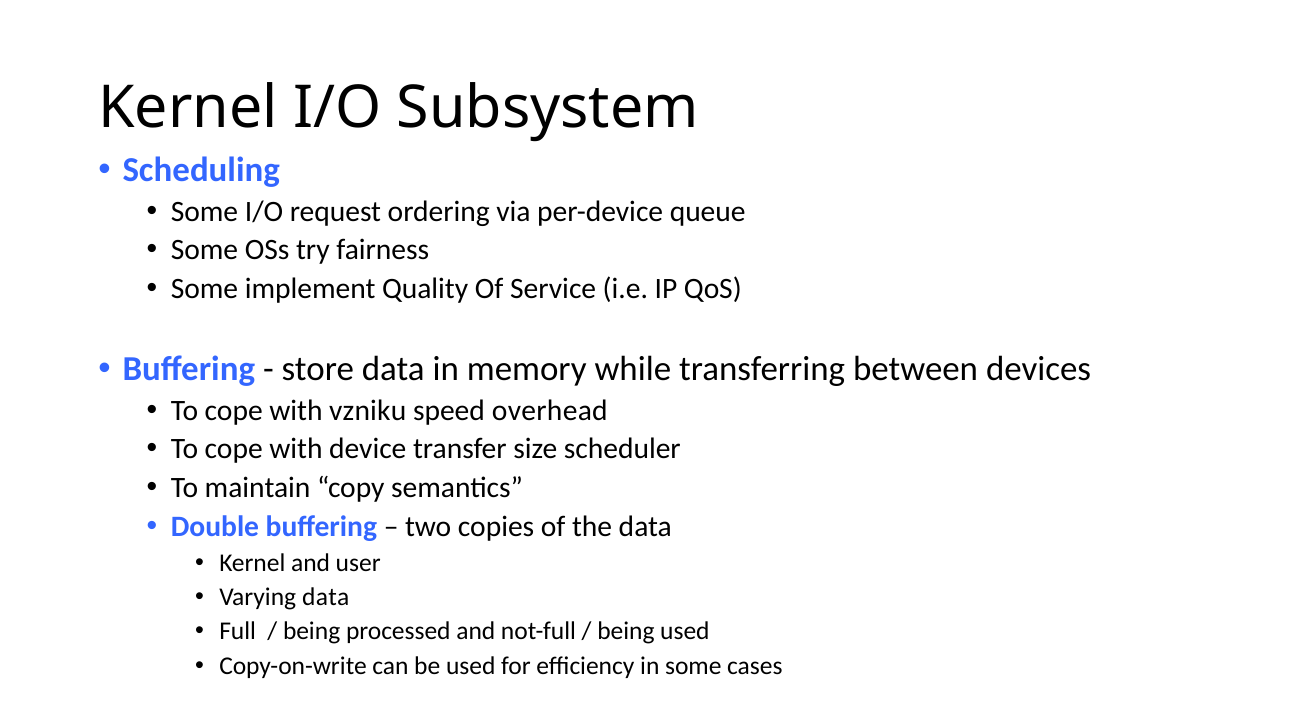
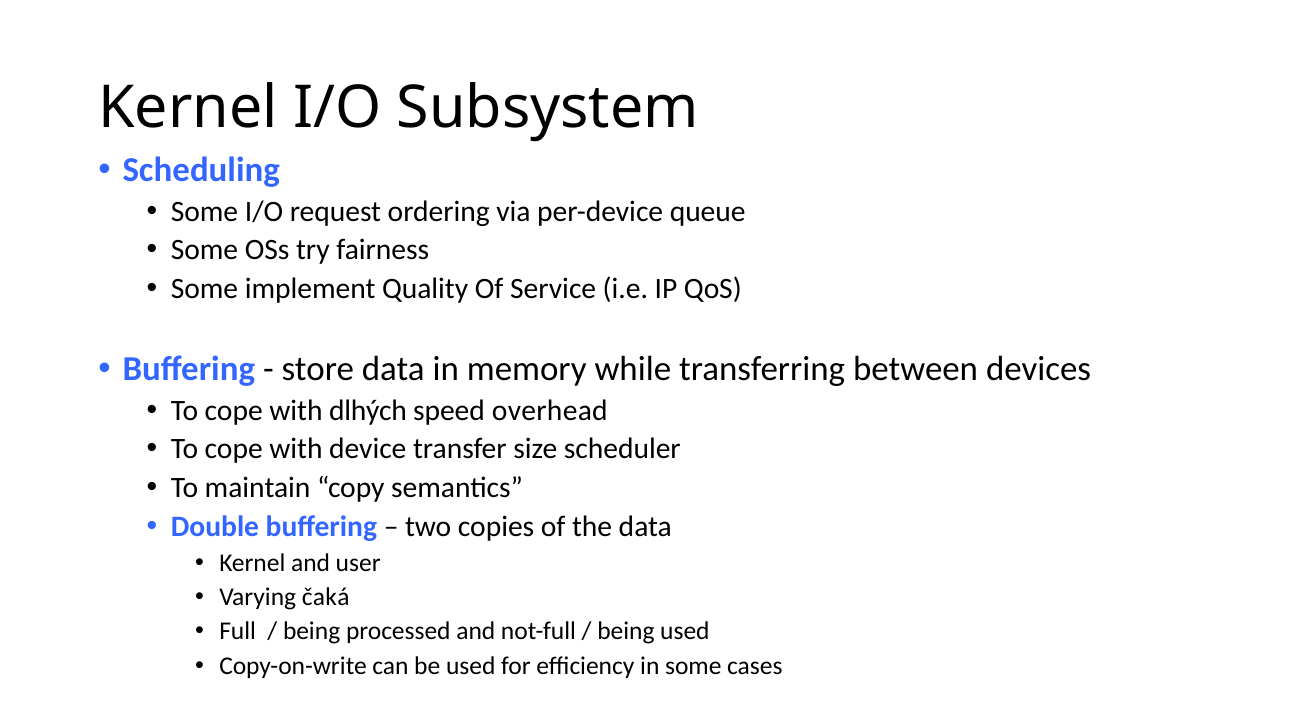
vzniku: vzniku -> dlhých (368, 410)
Varying data: data -> čaká (326, 597)
